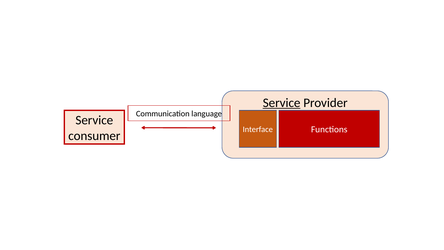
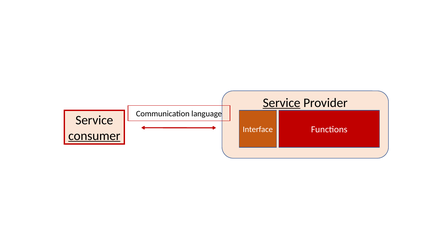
consumer underline: none -> present (94, 136)
